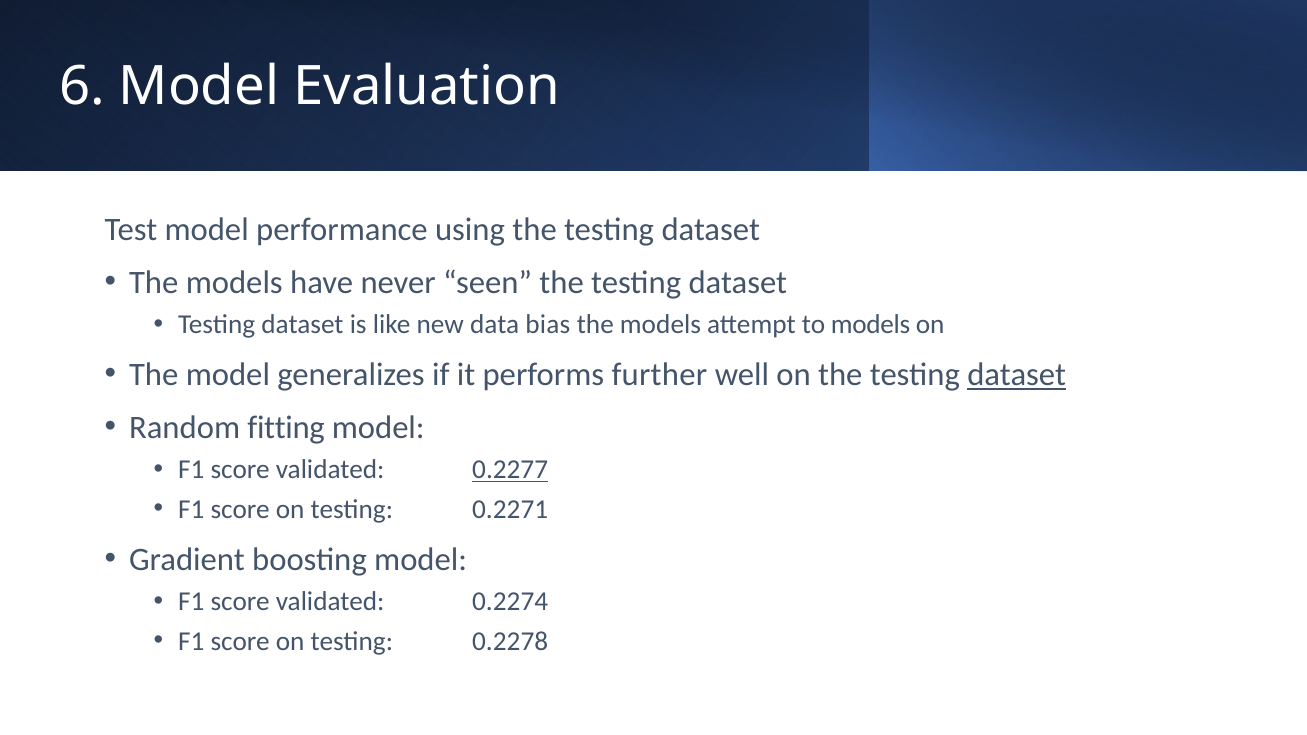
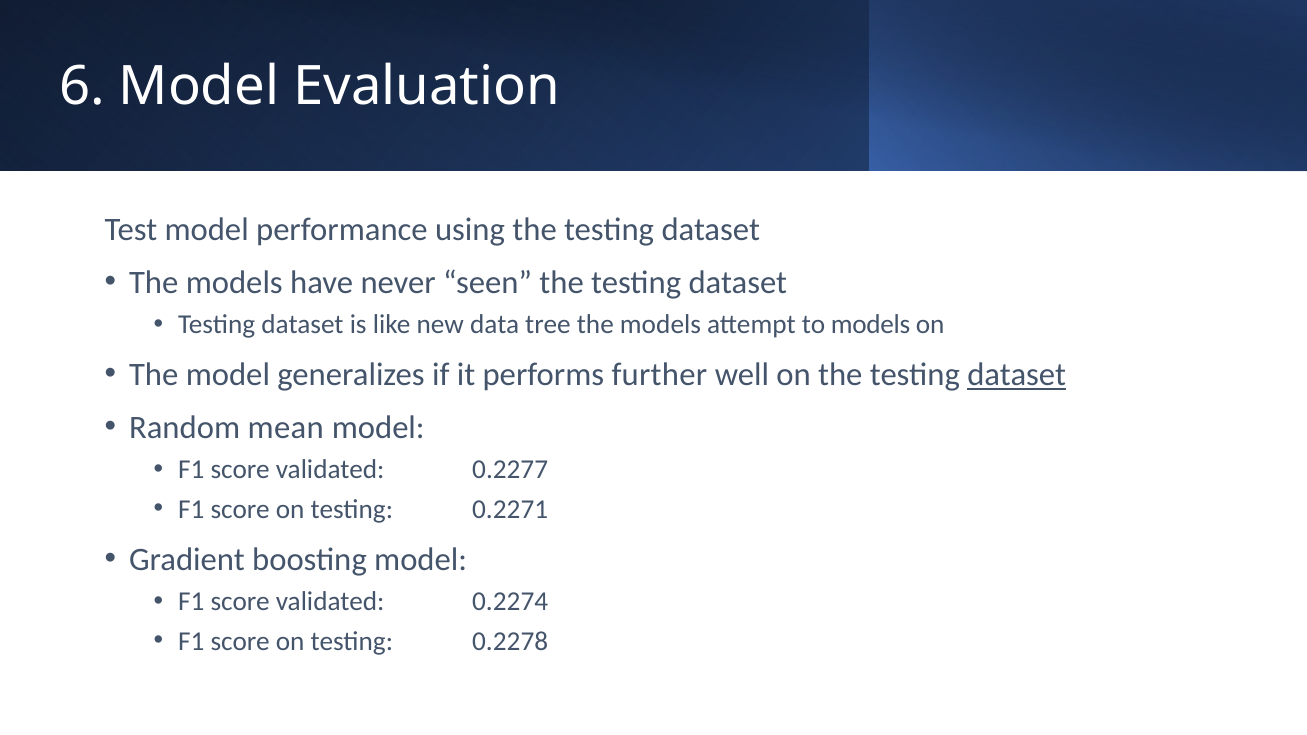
bias: bias -> tree (548, 325)
fitting: fitting -> mean (286, 428)
0.2277 underline: present -> none (510, 470)
